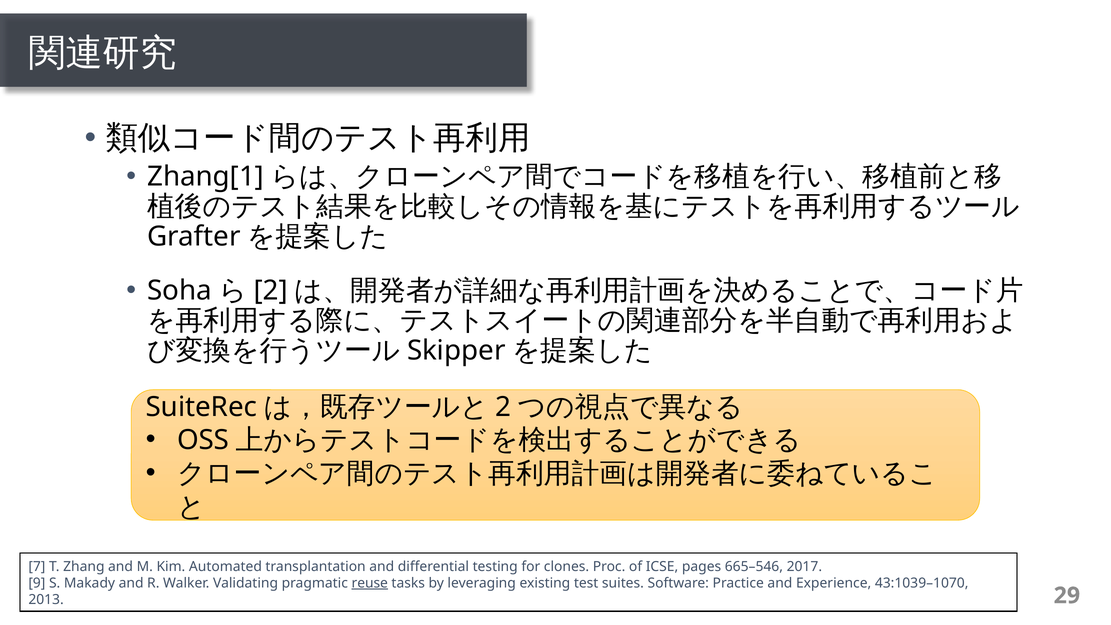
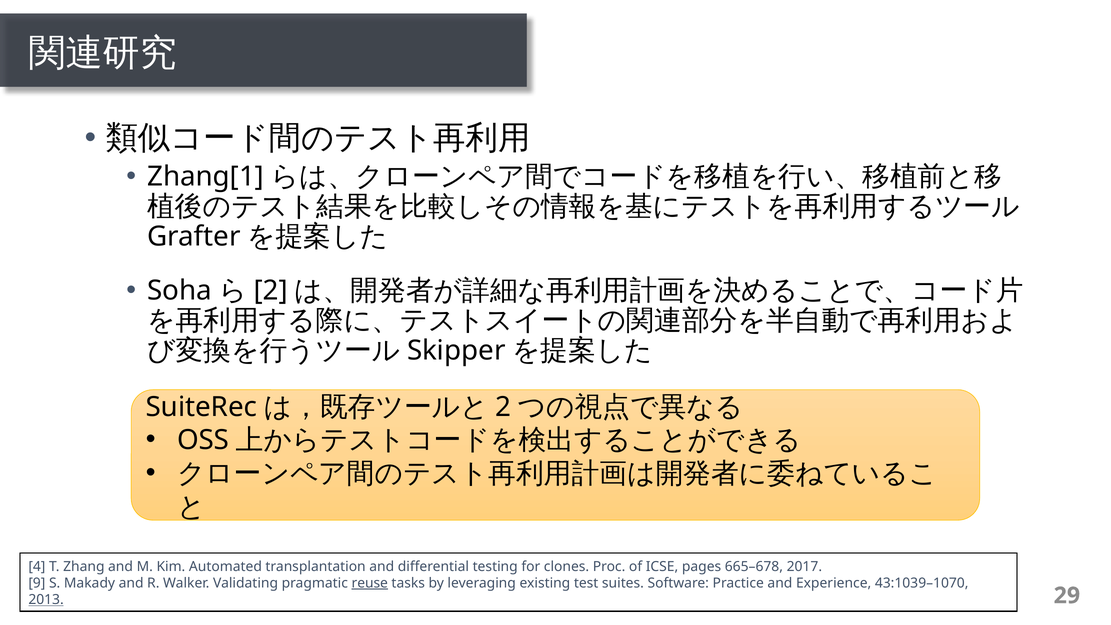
7: 7 -> 4 (37, 566)
665–546: 665–546 -> 665–678 (754, 566)
2013 underline: none -> present (46, 600)
